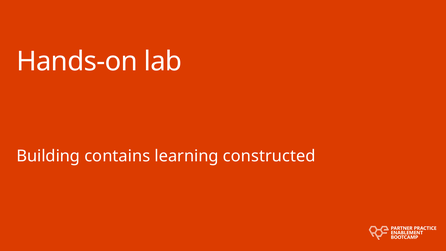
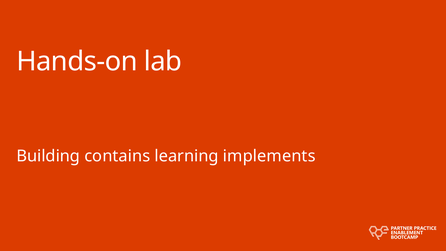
constructed: constructed -> implements (269, 156)
